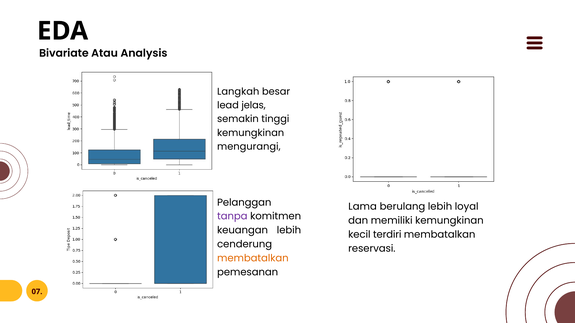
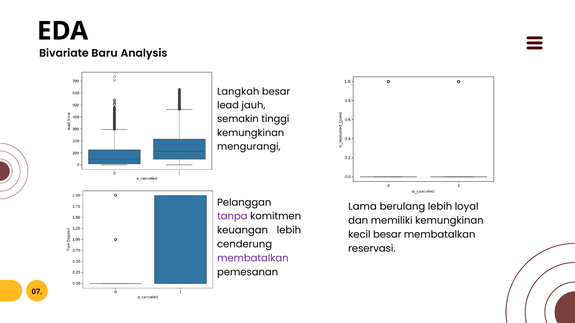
Atau: Atau -> Baru (105, 53)
jelas: jelas -> jauh (253, 106)
kecil terdiri: terdiri -> besar (387, 235)
membatalkan colour: orange -> purple (253, 259)
